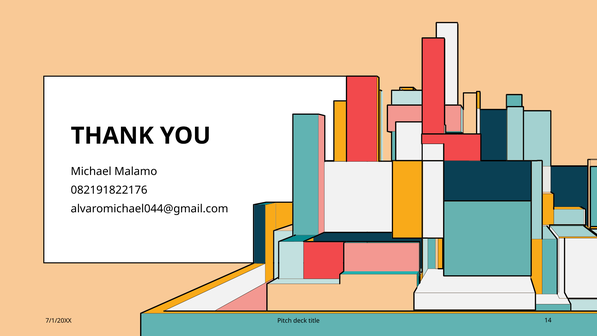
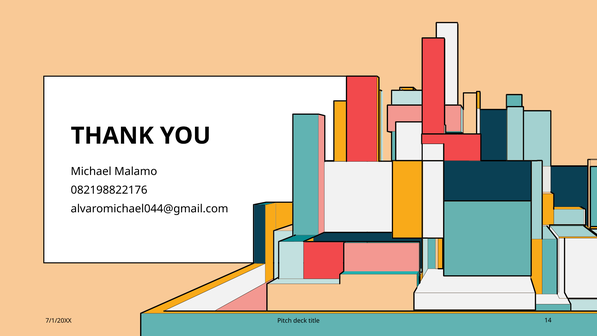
082191822176: 082191822176 -> 082198822176 (109, 190)
